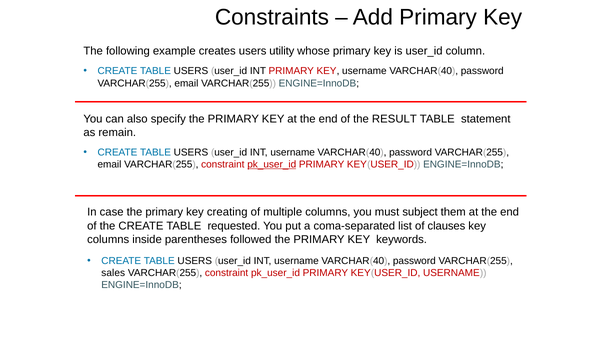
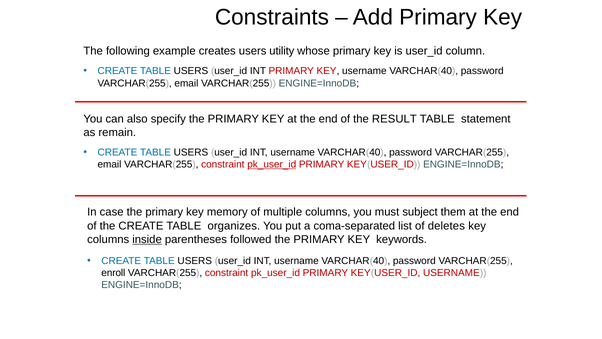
creating: creating -> memory (227, 212)
requested: requested -> organizes (234, 226)
clauses: clauses -> deletes (446, 226)
inside underline: none -> present (147, 239)
sales: sales -> enroll (113, 273)
